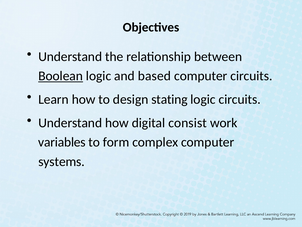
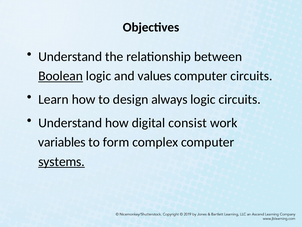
based: based -> values (155, 76)
stating: stating -> always (169, 99)
systems underline: none -> present (62, 161)
